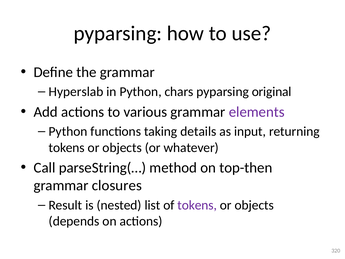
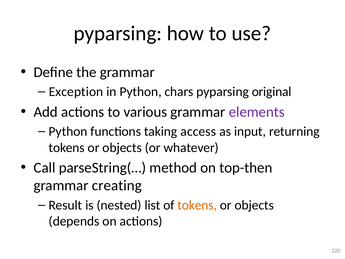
Hyperslab: Hyperslab -> Exception (76, 92)
details: details -> access (198, 131)
closures: closures -> creating (117, 185)
tokens colour: purple -> orange (197, 205)
